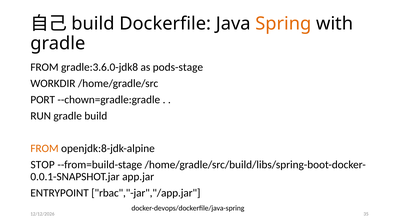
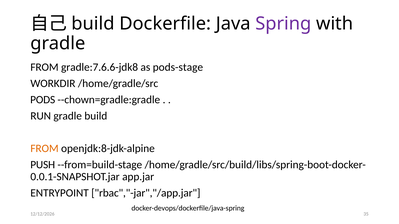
Spring colour: orange -> purple (283, 24)
gradle:3.6.0-jdk8: gradle:3.6.0-jdk8 -> gradle:7.6.6-jdk8 (100, 67)
PORT: PORT -> PODS (43, 100)
STOP: STOP -> PUSH (43, 165)
